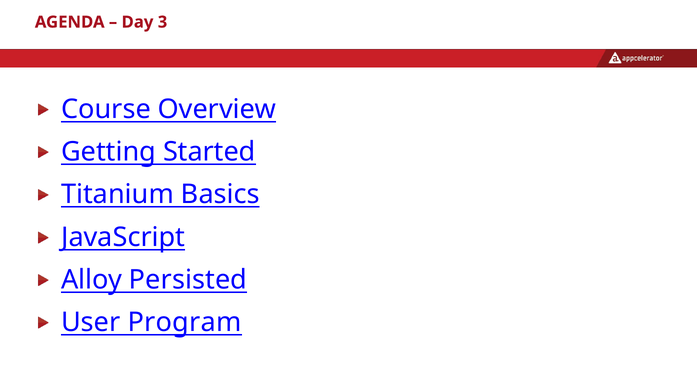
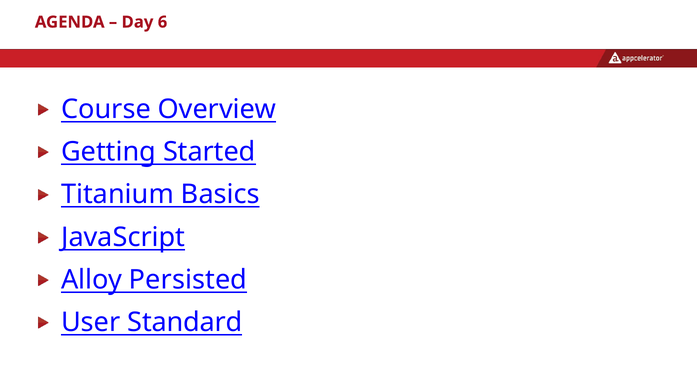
3: 3 -> 6 (163, 22)
Program: Program -> Standard (185, 322)
